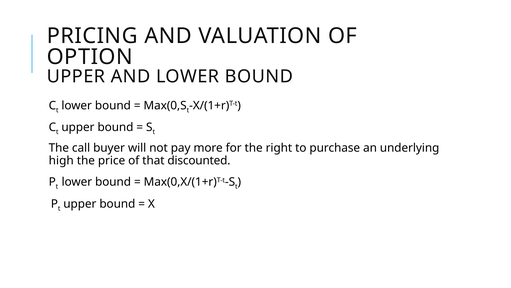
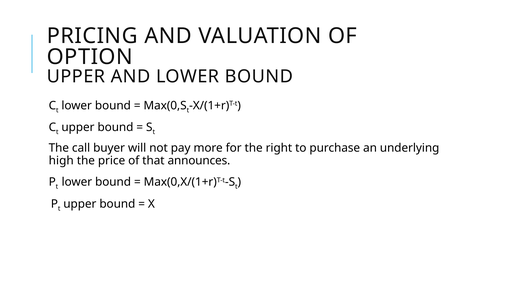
discounted: discounted -> announces (199, 160)
